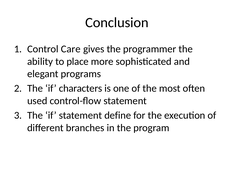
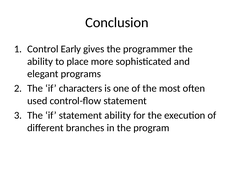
Care: Care -> Early (71, 49)
statement define: define -> ability (118, 116)
